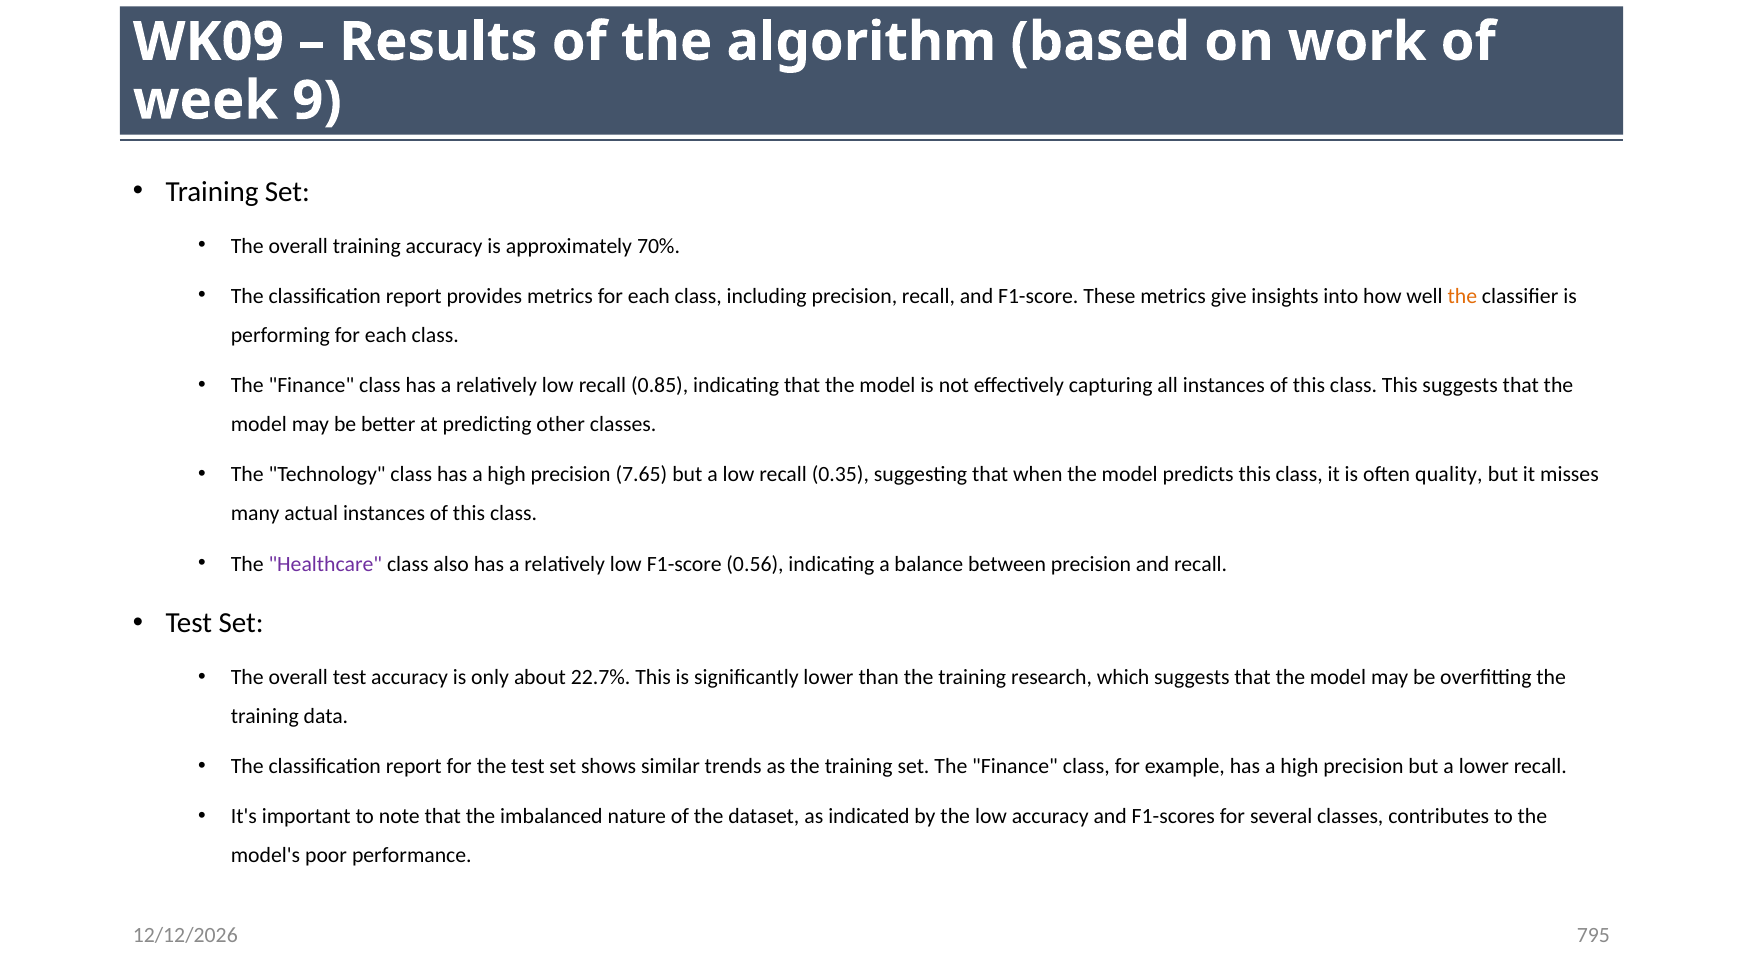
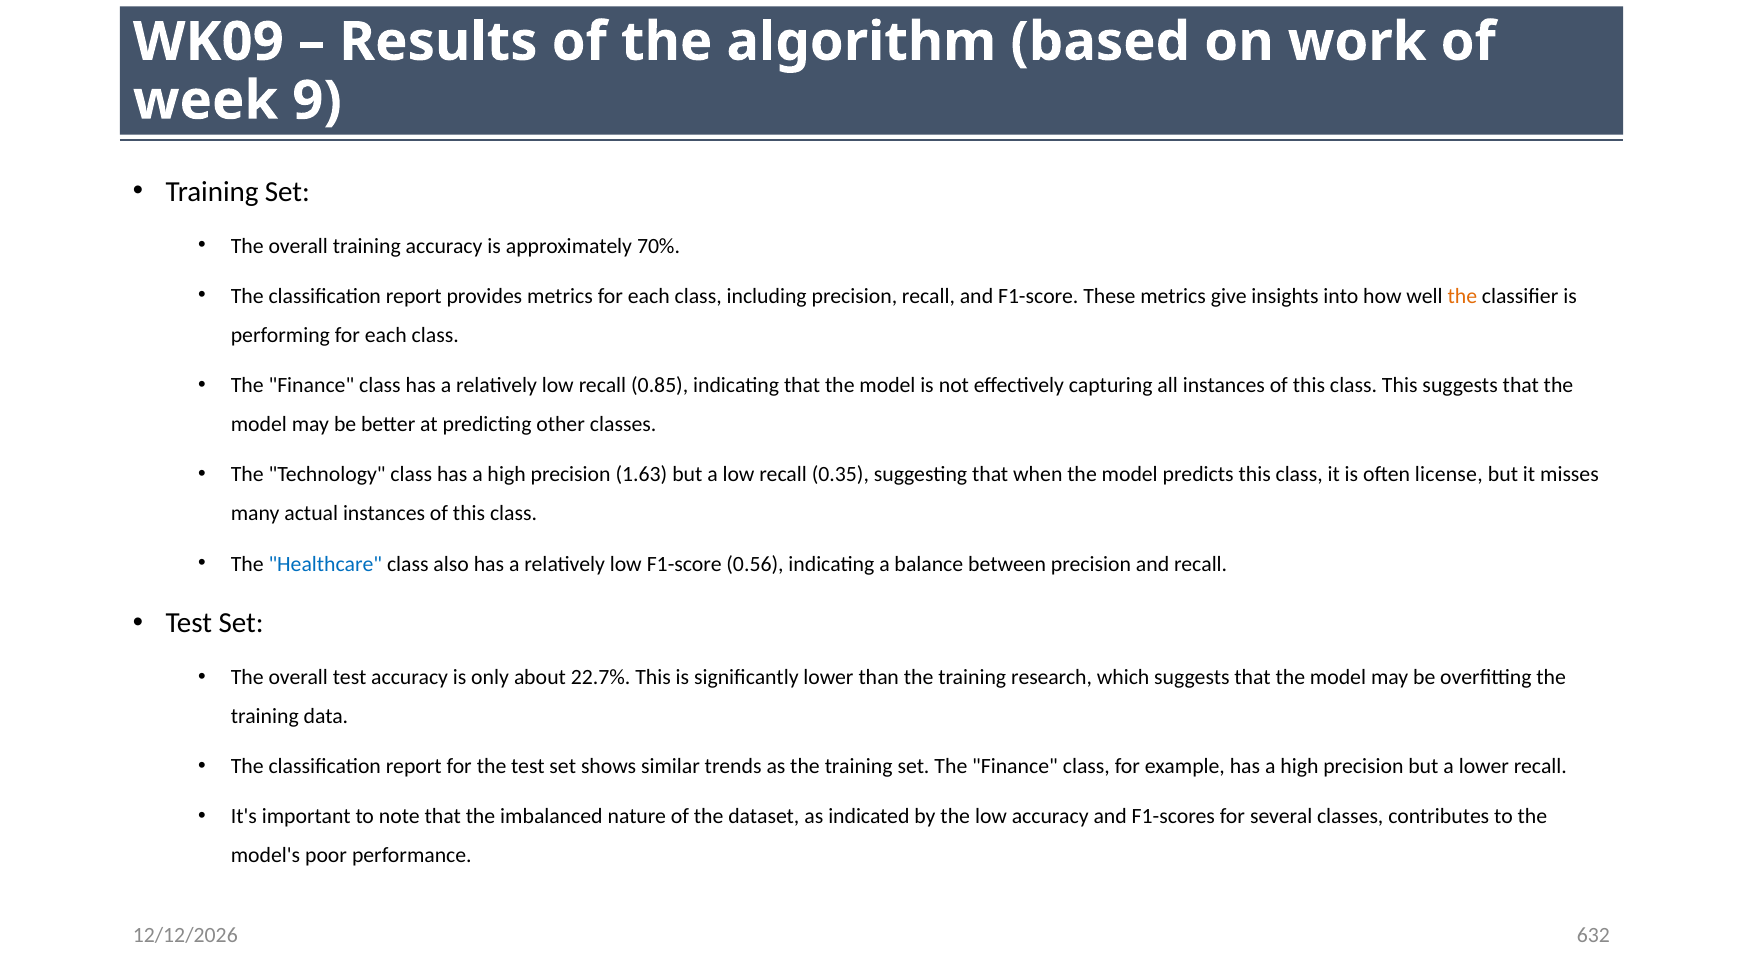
7.65: 7.65 -> 1.63 (641, 475)
quality: quality -> license (1449, 475)
Healthcare colour: purple -> blue (325, 564)
795: 795 -> 632 (1593, 936)
